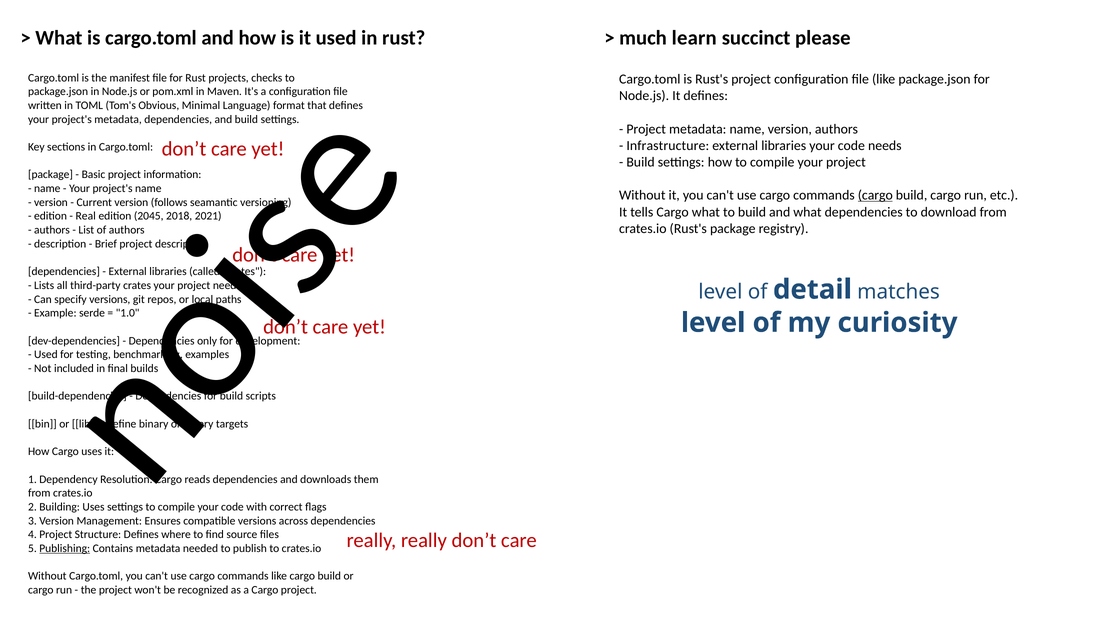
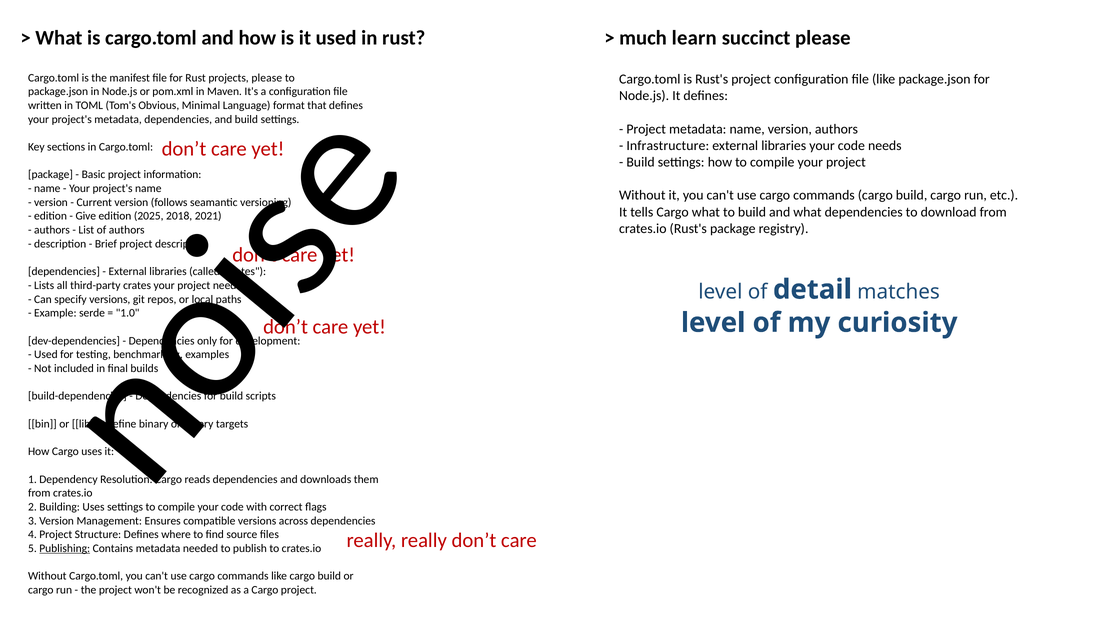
projects checks: checks -> please (267, 78)
cargo underline: present -> none (875, 195)
Real: Real -> Give (86, 216)
2045: 2045 -> 2025 (149, 216)
